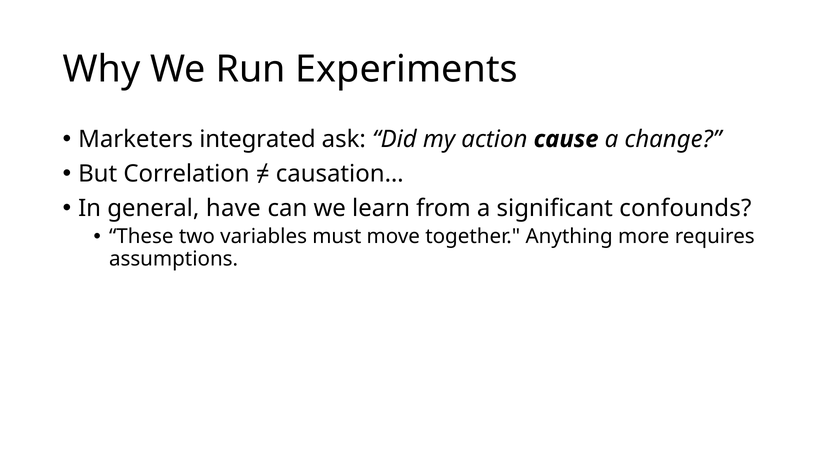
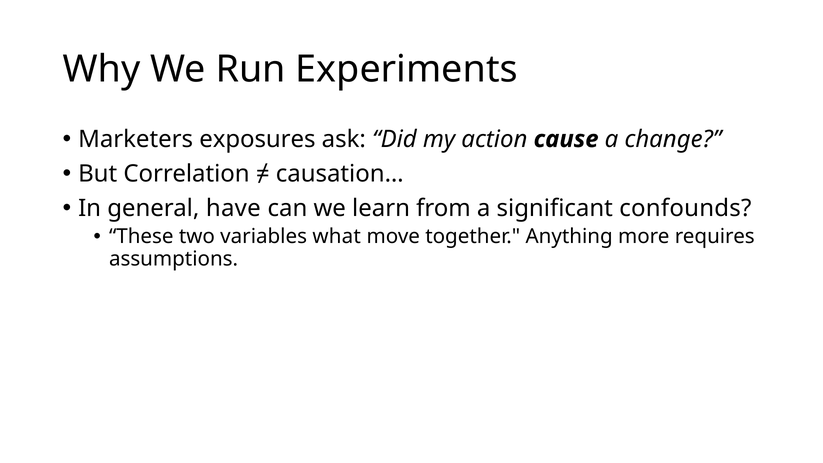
integrated: integrated -> exposures (257, 139)
must: must -> what (337, 237)
